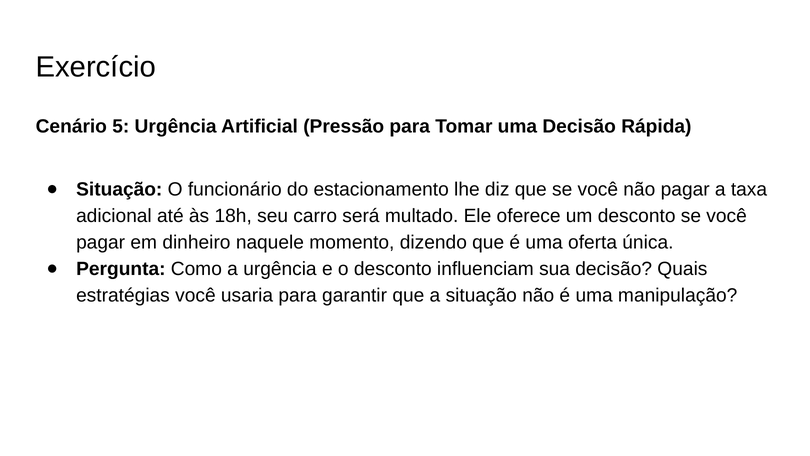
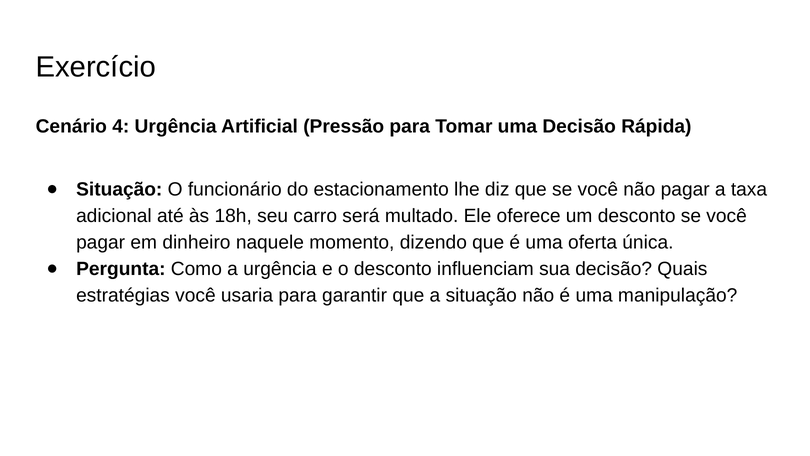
5: 5 -> 4 (121, 126)
